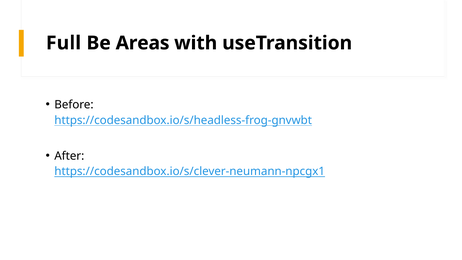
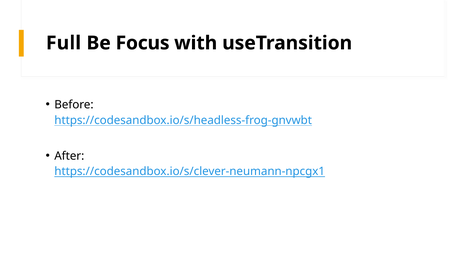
Areas: Areas -> Focus (143, 43)
